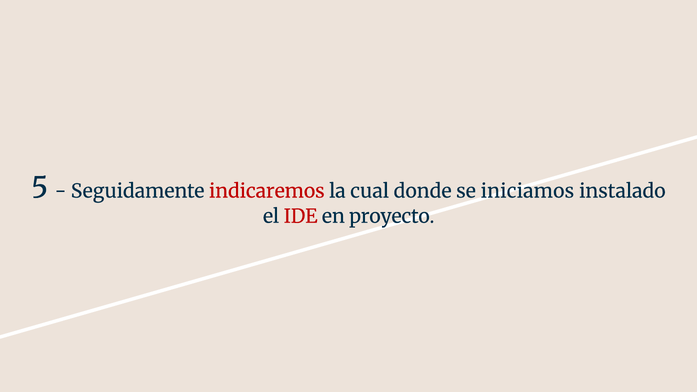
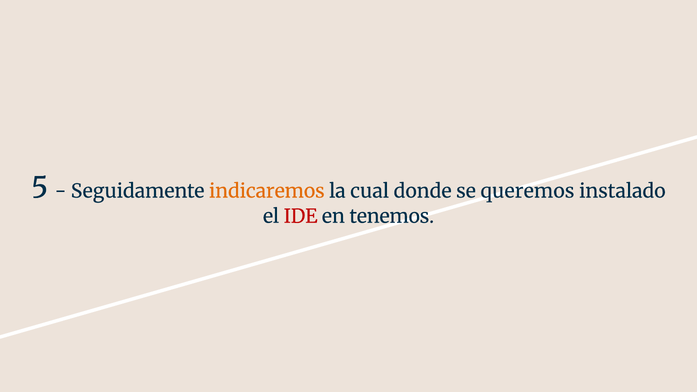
indicaremos colour: red -> orange (267, 191)
iniciamos: iniciamos -> queremos (527, 191)
proyecto: proyecto -> tenemos (392, 217)
